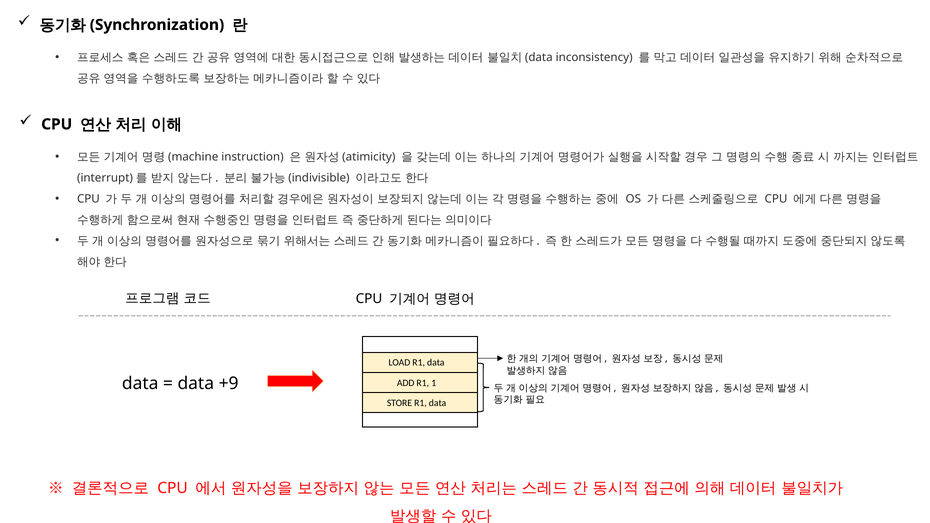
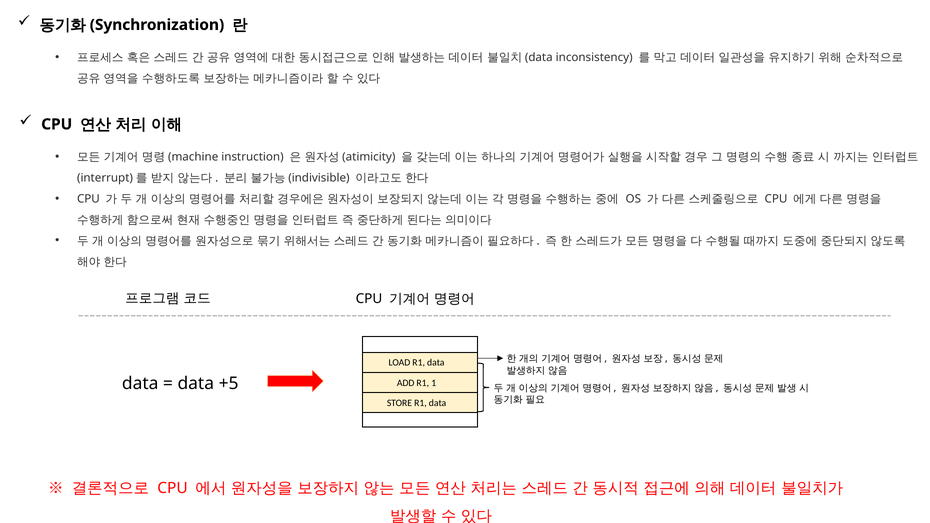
+9: +9 -> +5 (229, 384)
